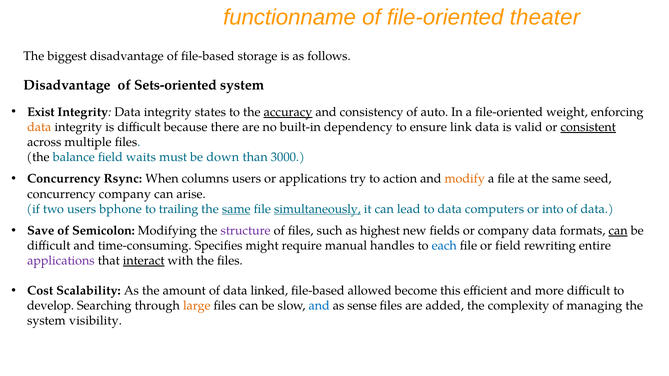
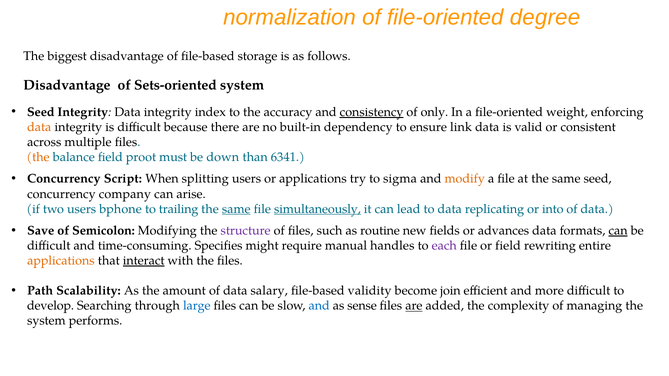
functionname: functionname -> normalization (290, 17)
theater: theater -> degree (545, 17)
Exist: Exist -> Seed (41, 112)
states: states -> index (210, 112)
accuracy underline: present -> none (288, 112)
consistency underline: none -> present (372, 112)
auto: auto -> only (434, 112)
consistent underline: present -> none (588, 127)
the colour: black -> orange (38, 157)
waits: waits -> proot (141, 157)
3000: 3000 -> 6341 (288, 157)
Rsync: Rsync -> Script (123, 179)
columns: columns -> splitting (205, 179)
action: action -> sigma (400, 179)
computers: computers -> replicating (495, 209)
highest: highest -> routine (380, 231)
or company: company -> advances (504, 231)
each colour: blue -> purple (444, 246)
applications colour: purple -> orange (61, 261)
Cost: Cost -> Path (40, 291)
linked: linked -> salary (269, 291)
allowed: allowed -> validity (370, 291)
this: this -> join (450, 291)
large colour: orange -> blue (197, 306)
are underline: none -> present (414, 306)
visibility: visibility -> performs (96, 321)
